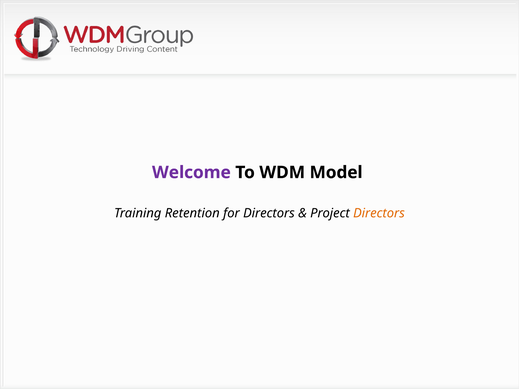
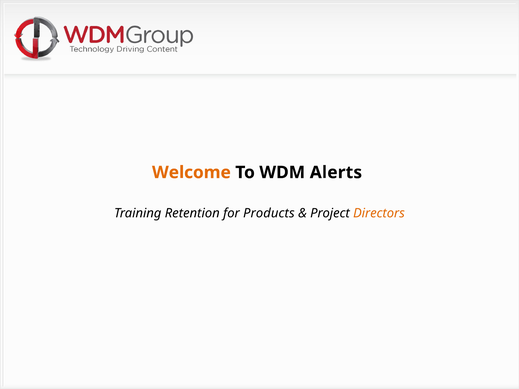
Welcome colour: purple -> orange (191, 173)
Model: Model -> Alerts (336, 173)
for Directors: Directors -> Products (269, 213)
